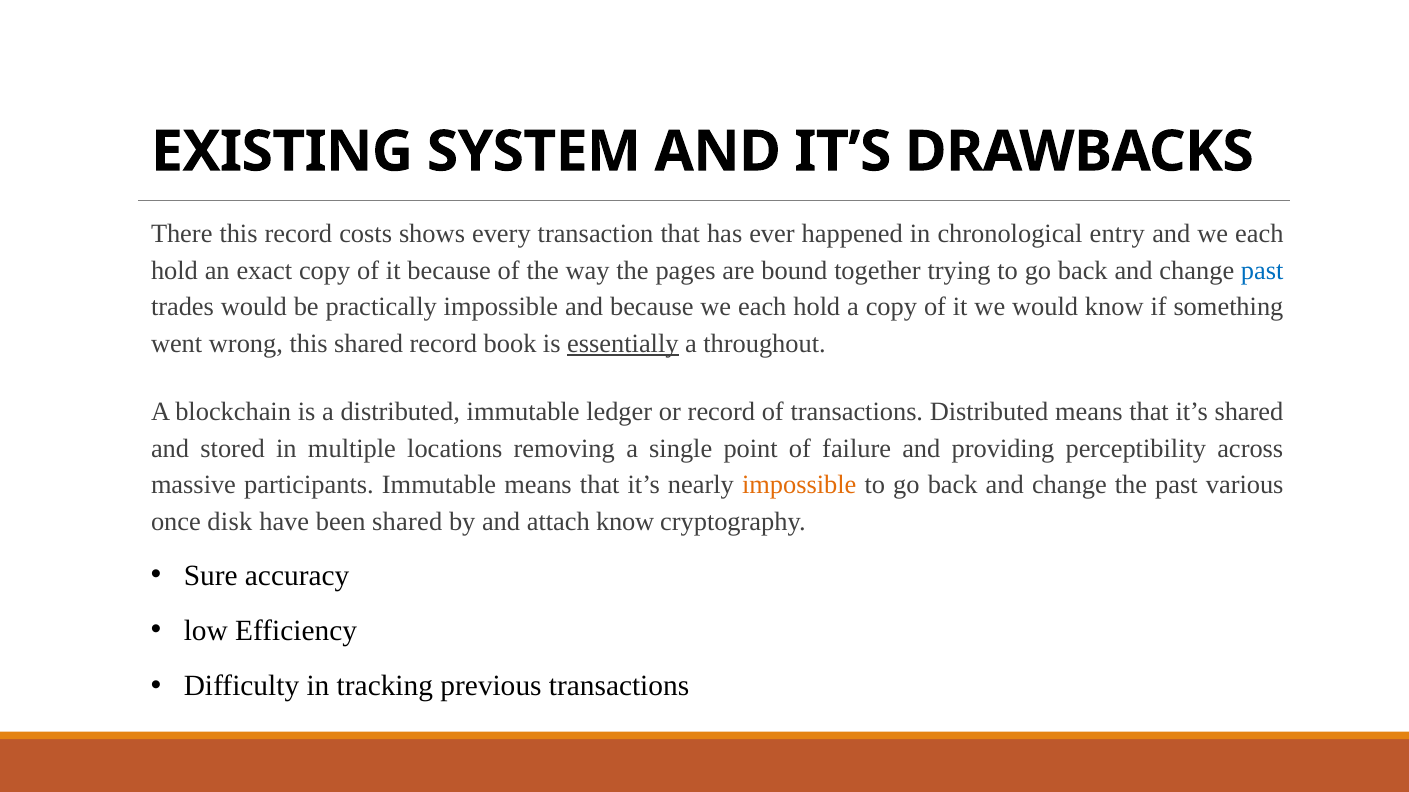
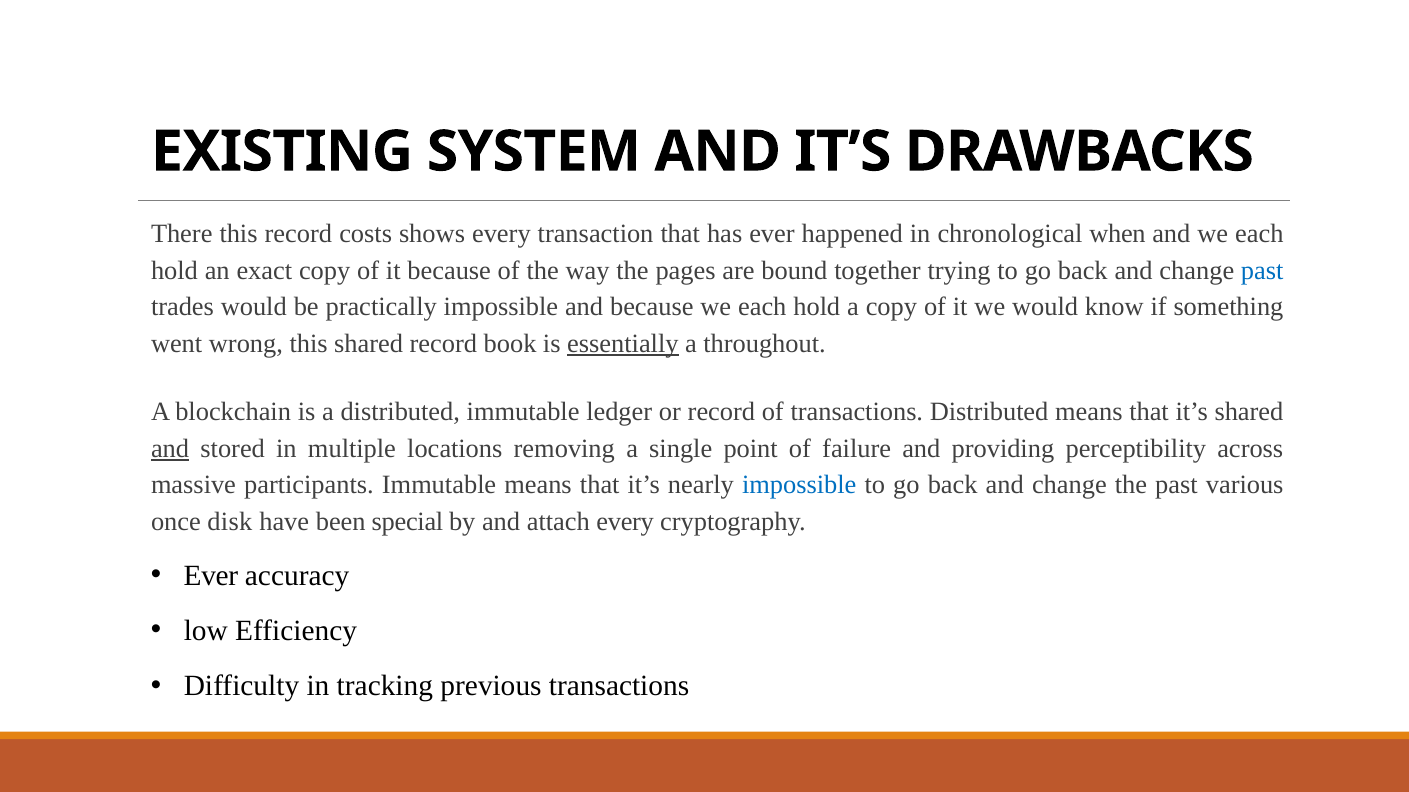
entry: entry -> when (1117, 234)
and underline: none -> present (170, 449)
impossible colour: orange -> blue (799, 485)
been shared: shared -> special (407, 522)
attach know: know -> every (625, 522)
Sure: Sure -> Ever (211, 576)
